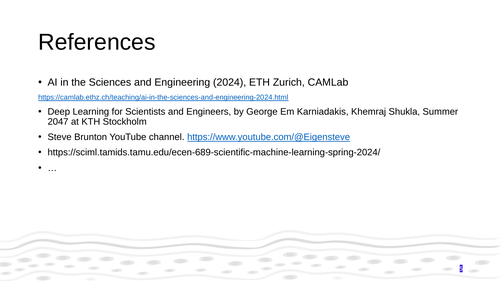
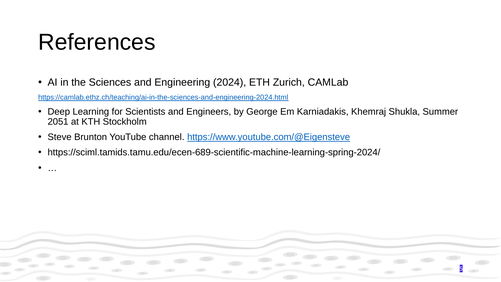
2047: 2047 -> 2051 (58, 122)
